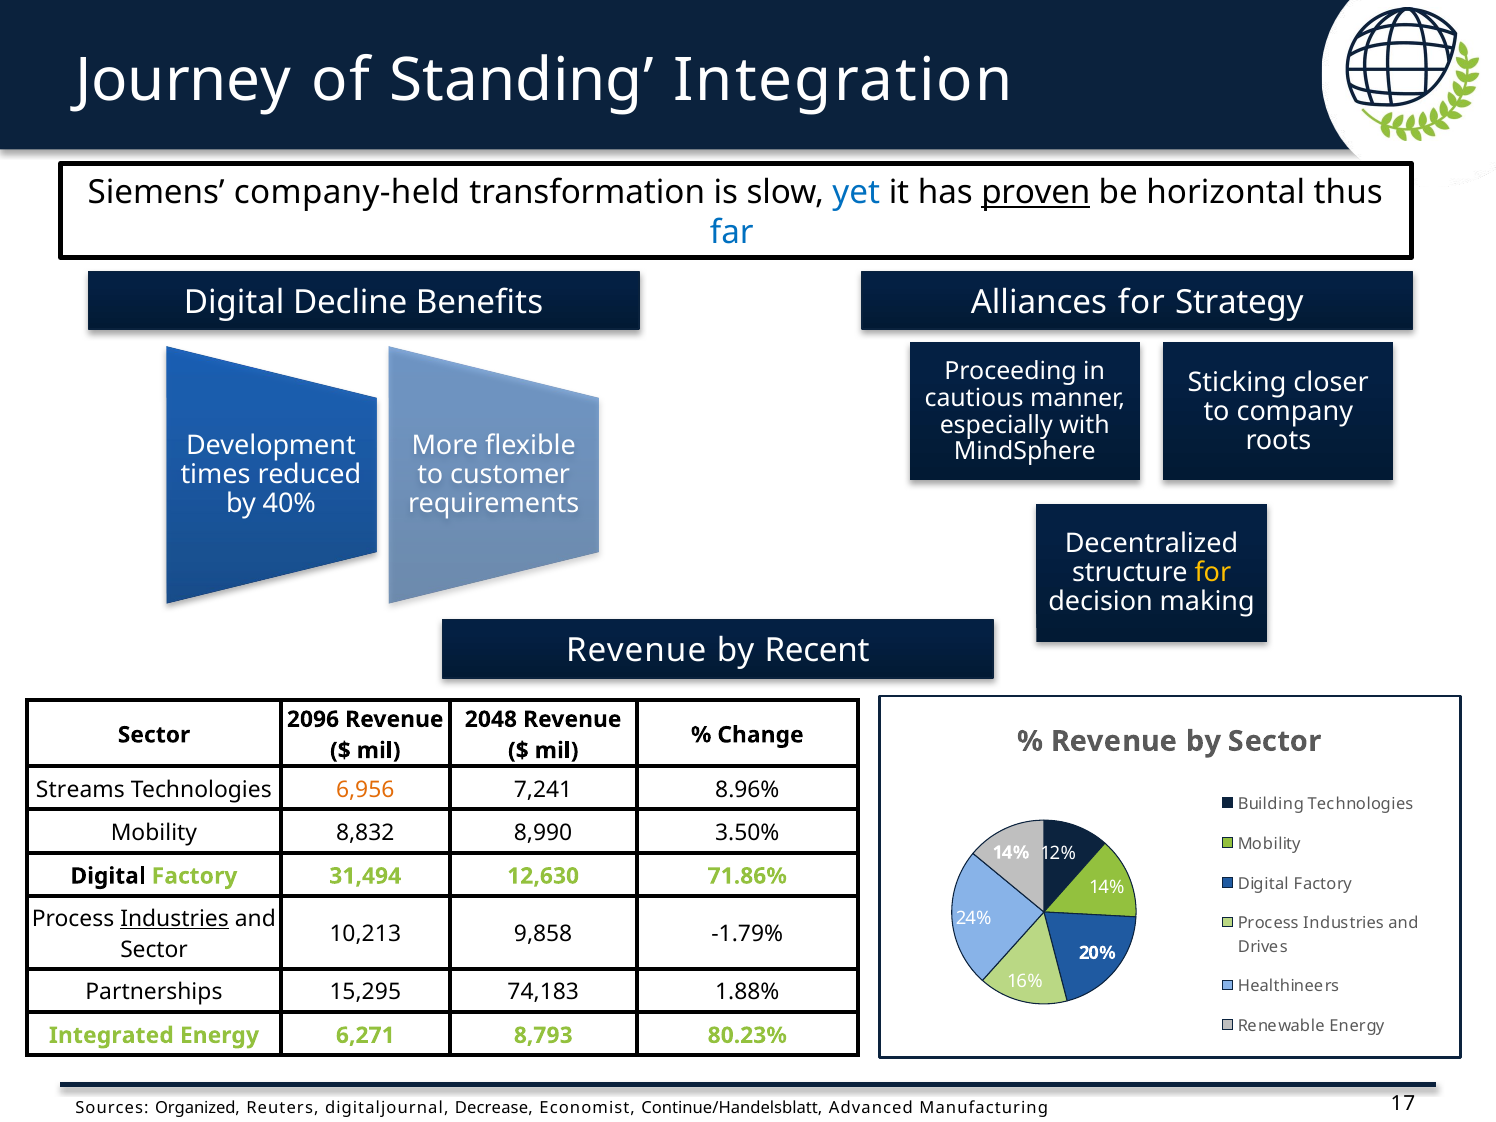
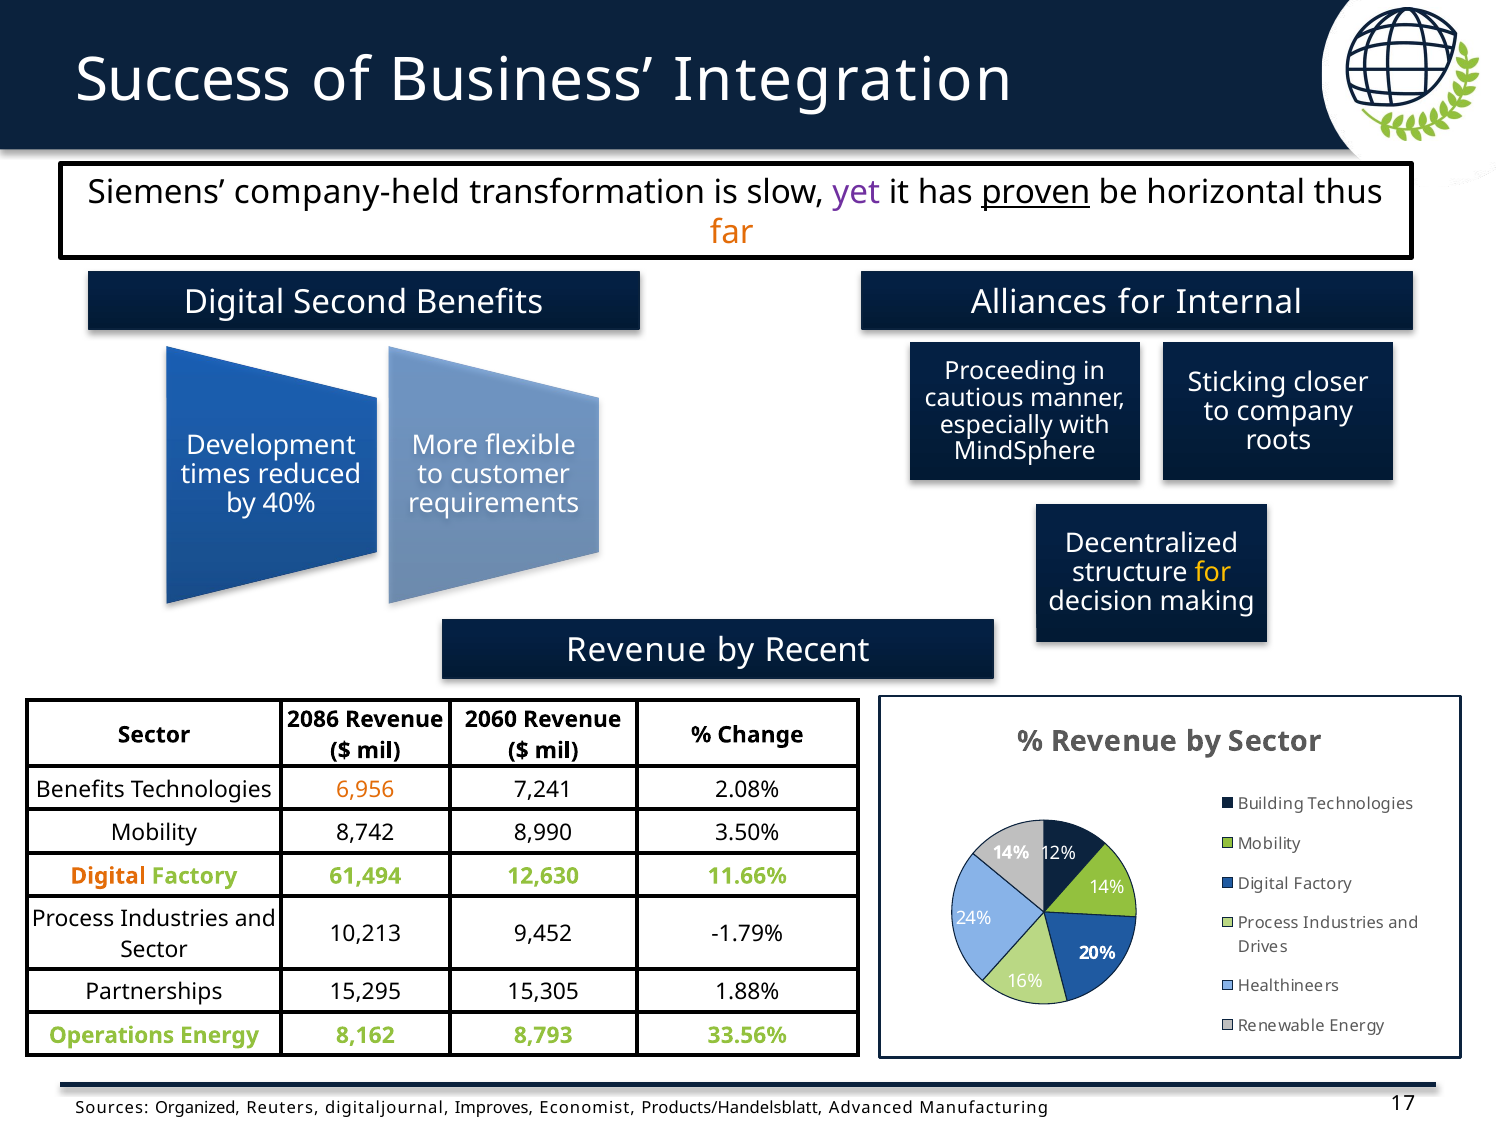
Journey: Journey -> Success (184, 80)
Standing: Standing -> Business (522, 80)
yet colour: blue -> purple (856, 193)
far colour: blue -> orange (732, 233)
Strategy: Strategy -> Internal (1239, 302)
Decline: Decline -> Second (350, 303)
2096: 2096 -> 2086 (313, 719)
2048: 2048 -> 2060 (491, 719)
Streams: Streams -> Benefits (80, 789)
8.96%: 8.96% -> 2.08% (747, 789)
8,832: 8,832 -> 8,742 (365, 833)
Digital colour: black -> orange (108, 876)
31,494: 31,494 -> 61,494 (365, 876)
71.86%: 71.86% -> 11.66% (747, 876)
Industries underline: present -> none (175, 919)
9,858: 9,858 -> 9,452 (543, 934)
74,183: 74,183 -> 15,305 (543, 992)
Integrated: Integrated -> Operations (112, 1035)
6,271: 6,271 -> 8,162 (365, 1035)
80.23%: 80.23% -> 33.56% (747, 1035)
Decrease: Decrease -> Improves (494, 1108)
Continue/Handelsblatt: Continue/Handelsblatt -> Products/Handelsblatt (732, 1108)
